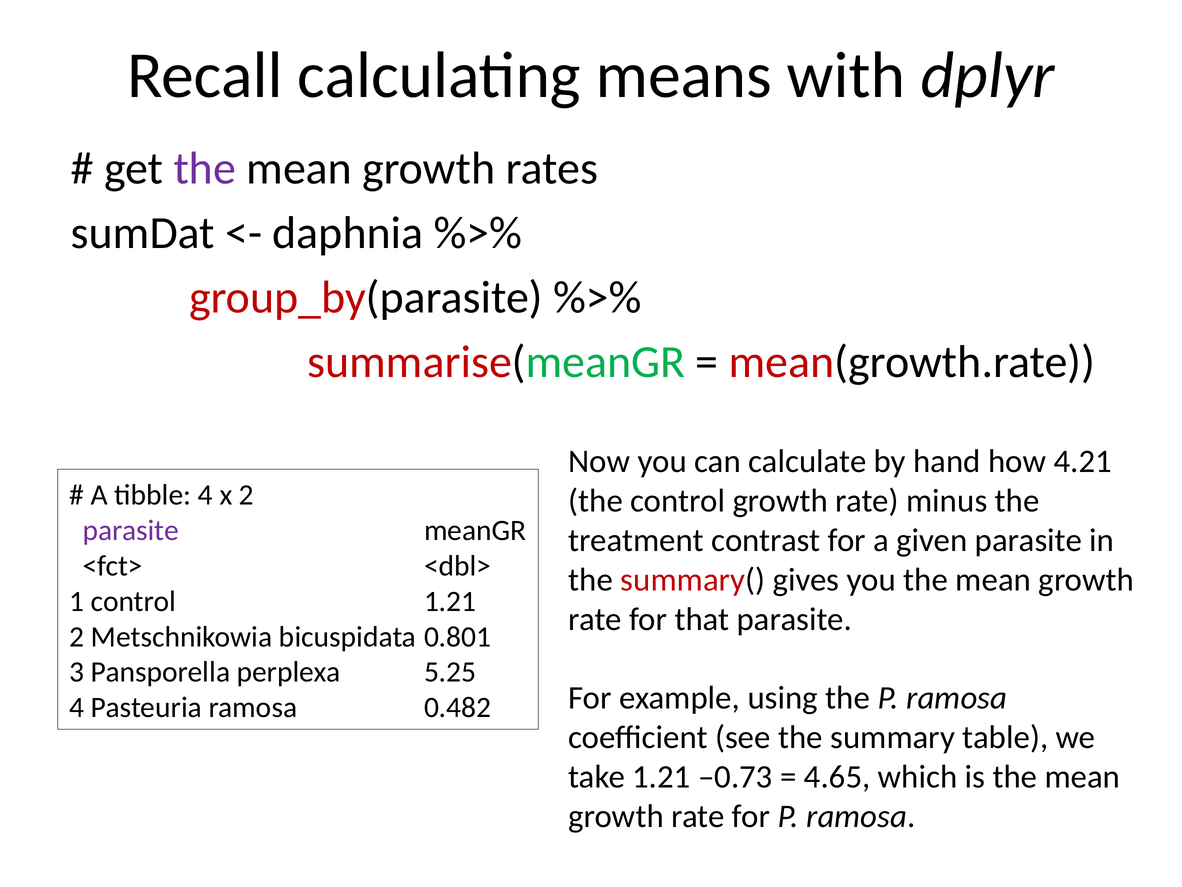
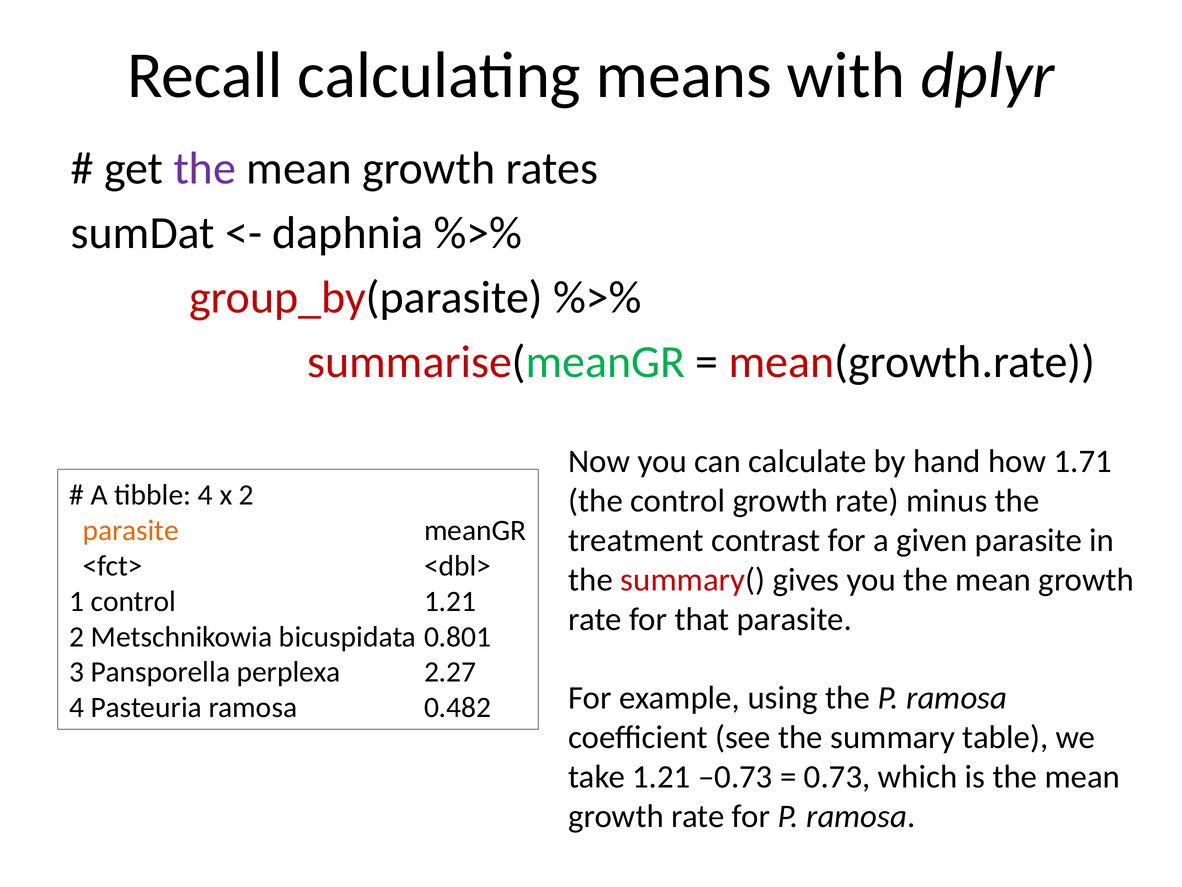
4.21: 4.21 -> 1.71 (1083, 461)
parasite colour: purple -> orange (131, 530)
5.25: 5.25 -> 2.27 (450, 672)
4.65: 4.65 -> 0.73 (837, 776)
